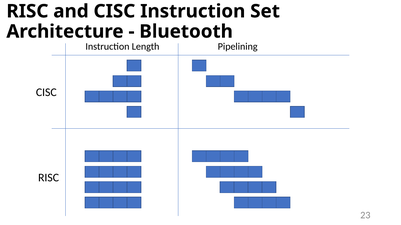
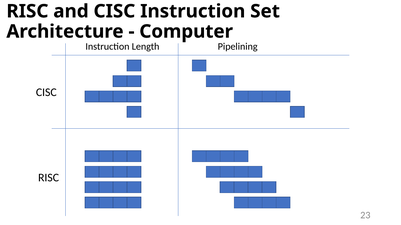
Bluetooth: Bluetooth -> Computer (186, 32)
